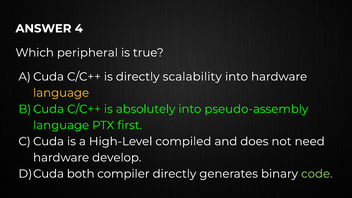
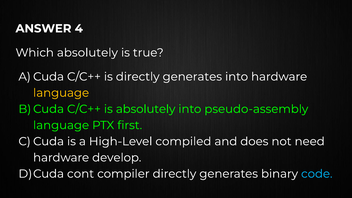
Which peripheral: peripheral -> absolutely (87, 53)
is directly scalability: scalability -> generates (192, 77)
both: both -> cont (81, 174)
code colour: light green -> light blue (317, 174)
